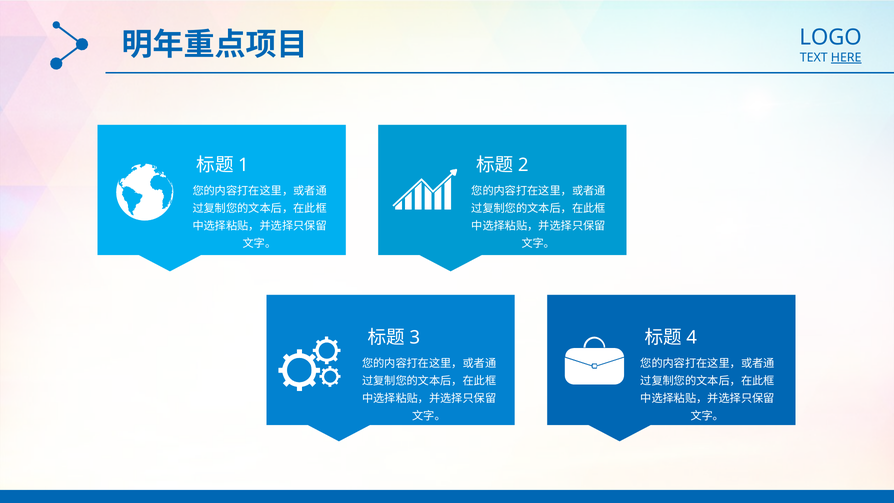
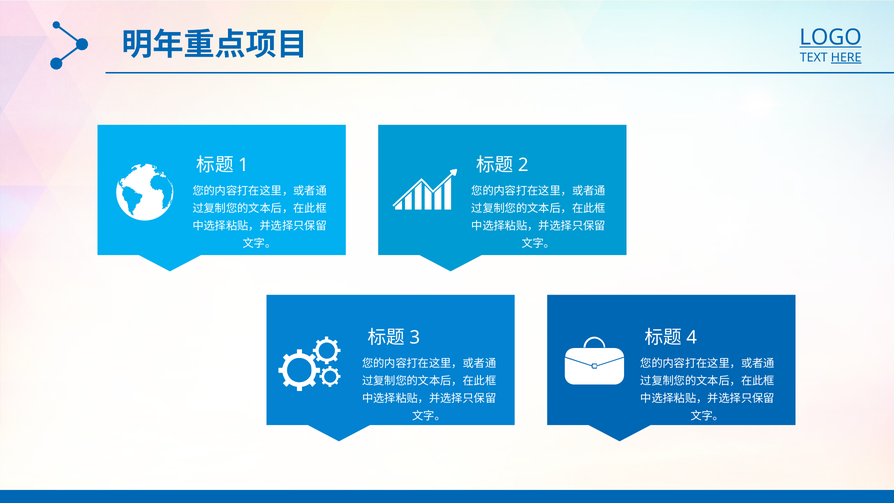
LOGO underline: none -> present (831, 37)
